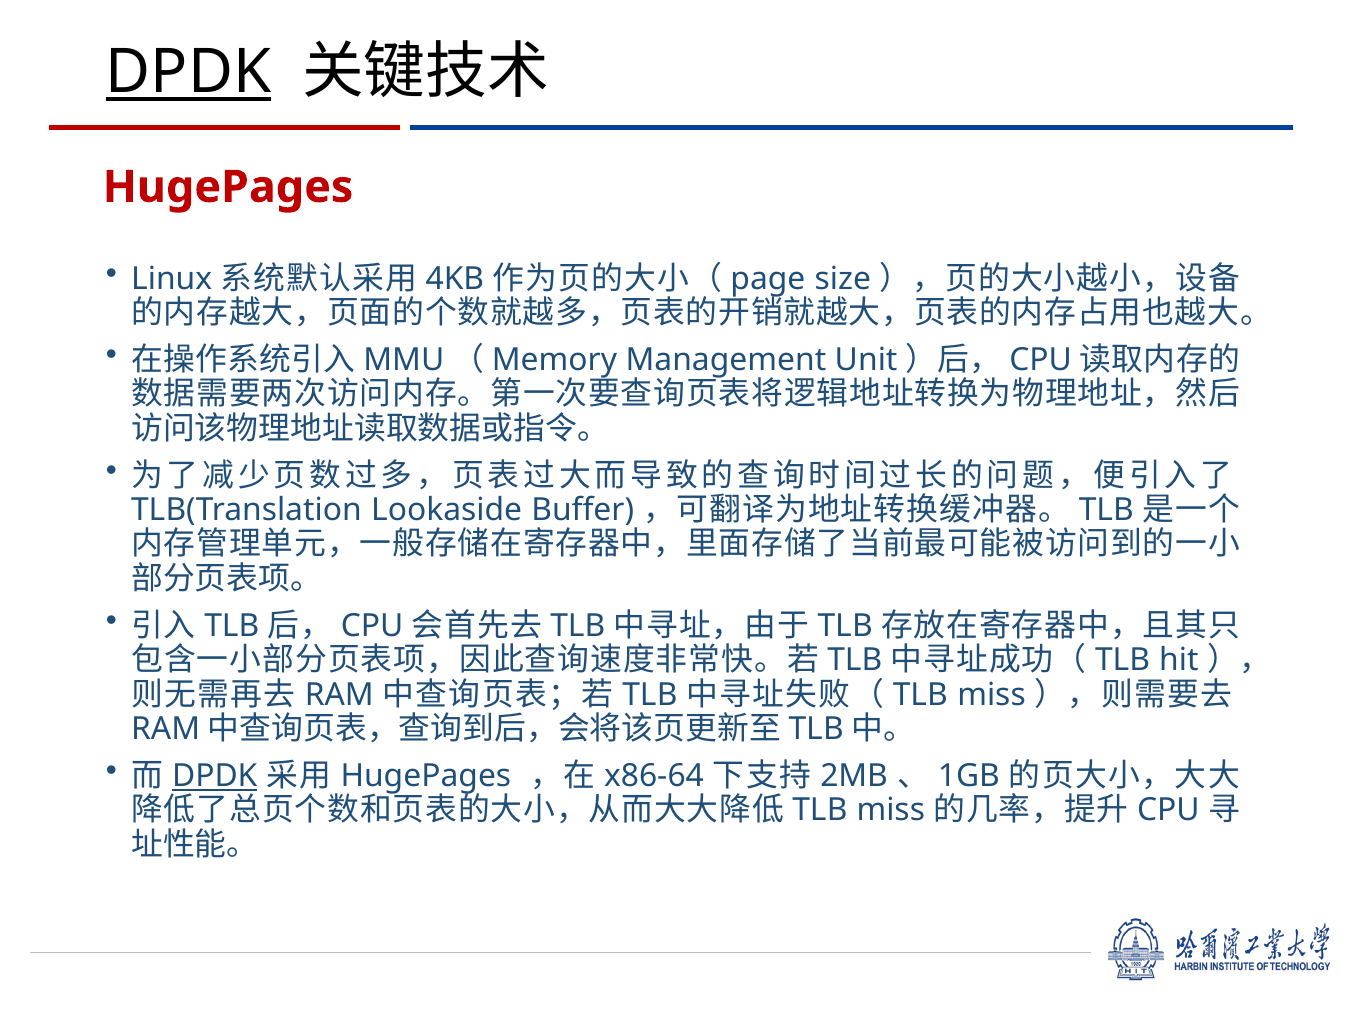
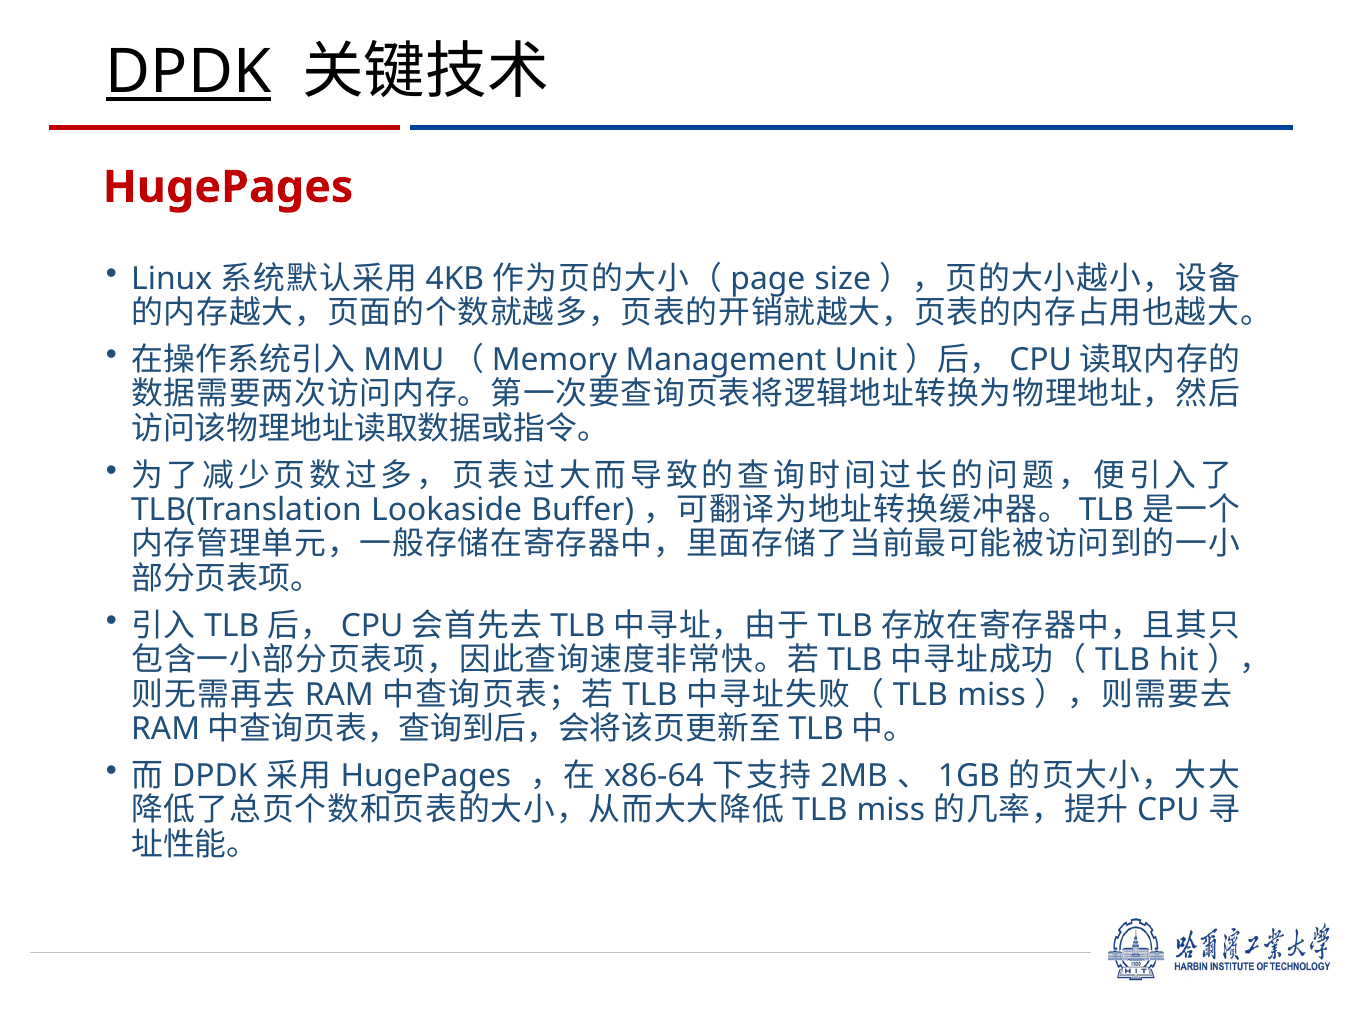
DPDK underline: present -> none (215, 775)
